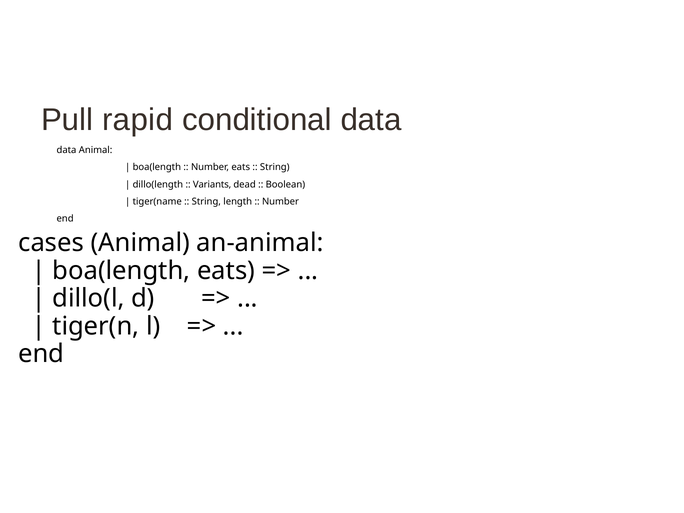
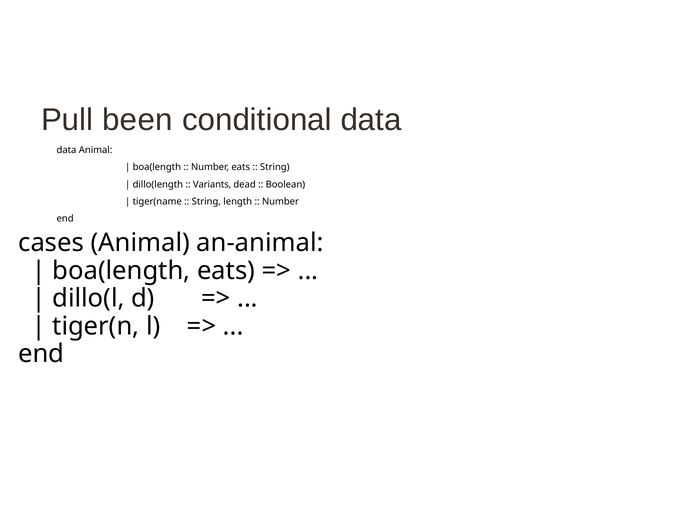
rapid: rapid -> been (137, 120)
